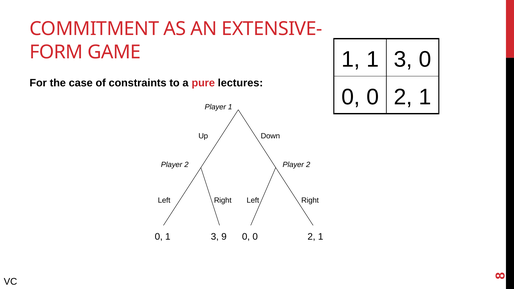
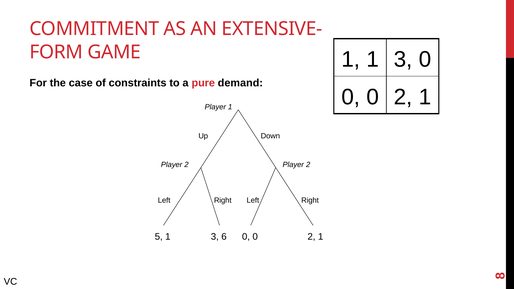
lectures: lectures -> demand (240, 83)
0: 0 -> 5 (159, 237)
9: 9 -> 6 (224, 237)
